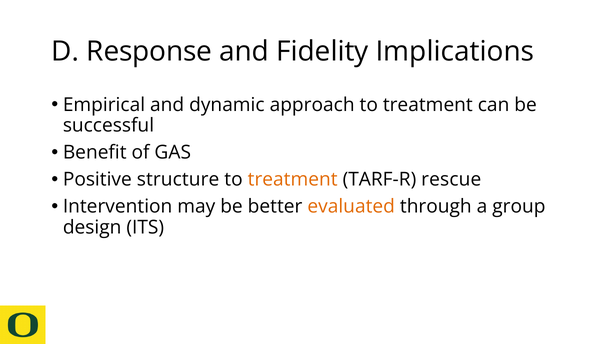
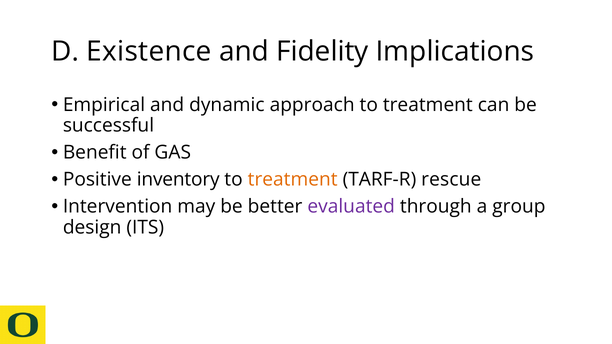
Response: Response -> Existence (149, 51)
structure: structure -> inventory (178, 180)
evaluated colour: orange -> purple (351, 207)
